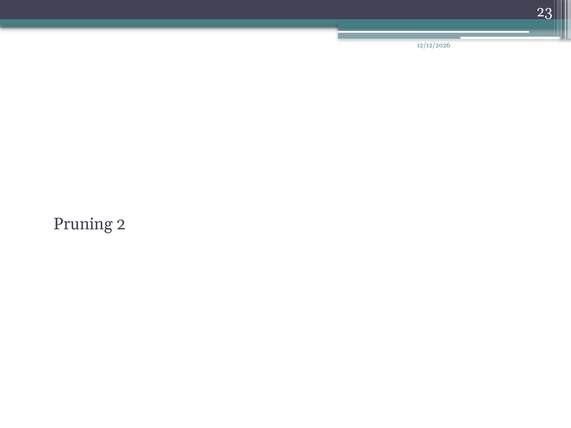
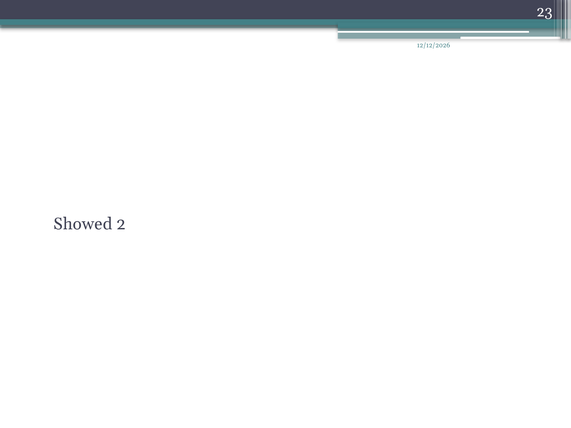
Pruning: Pruning -> Showed (83, 224)
